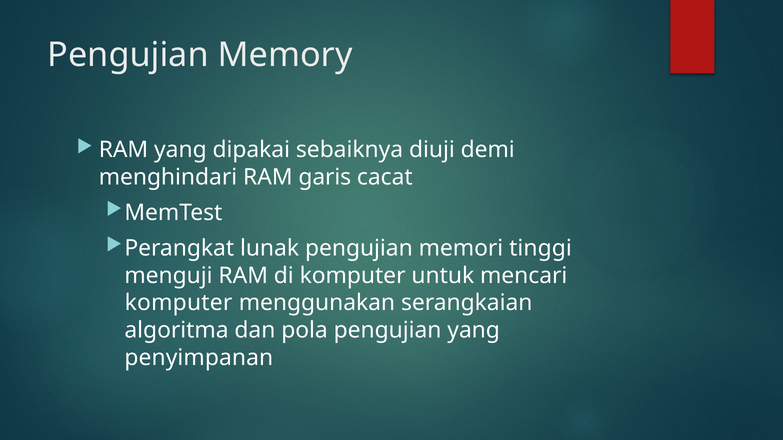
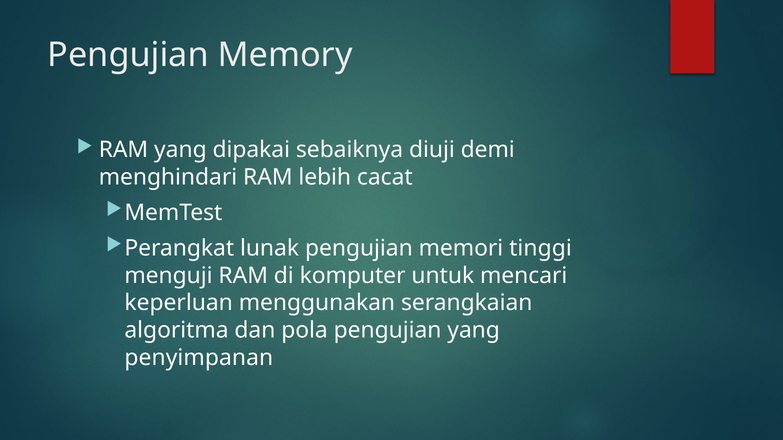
garis: garis -> lebih (325, 177)
komputer: komputer -> keperluan (179, 303)
